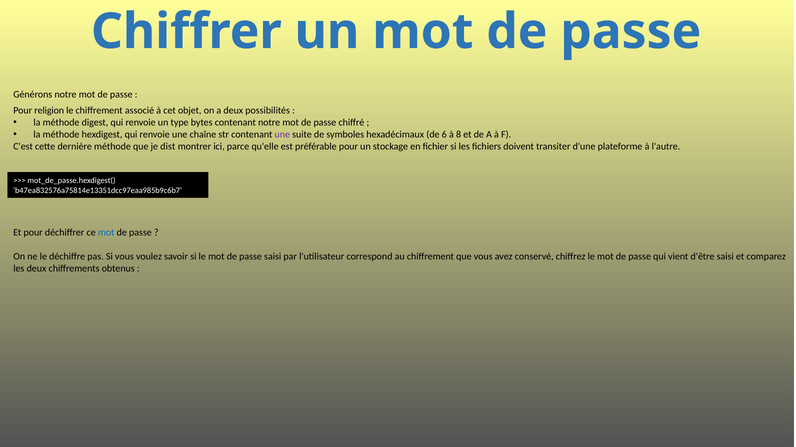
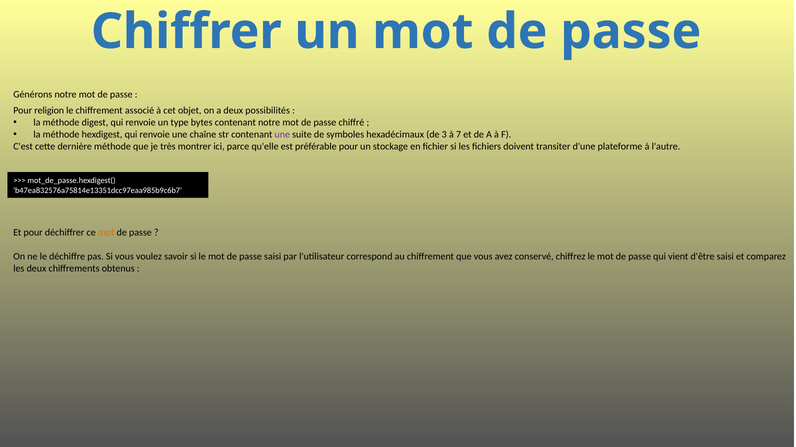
6: 6 -> 3 (444, 135)
8: 8 -> 7 (459, 135)
dist: dist -> très (168, 147)
mot colour: blue -> orange (106, 233)
